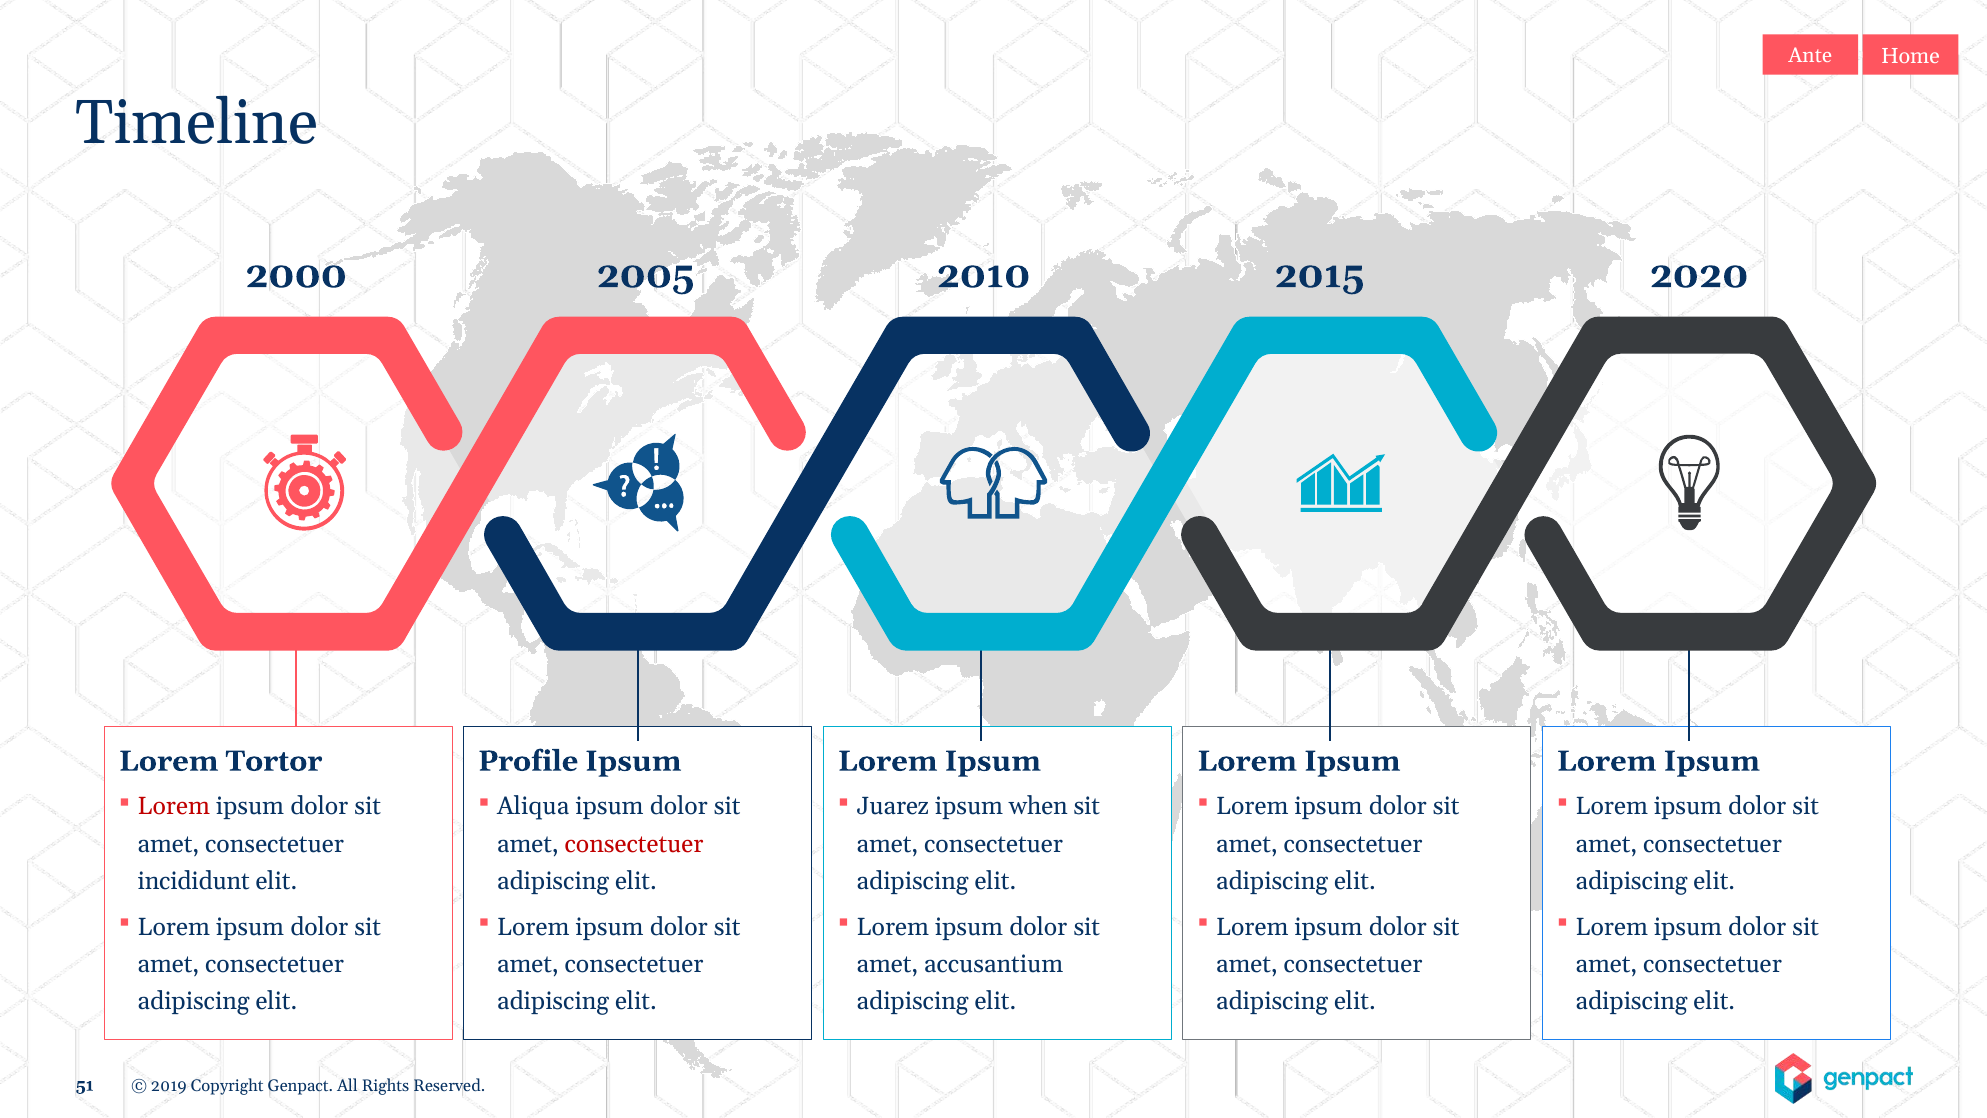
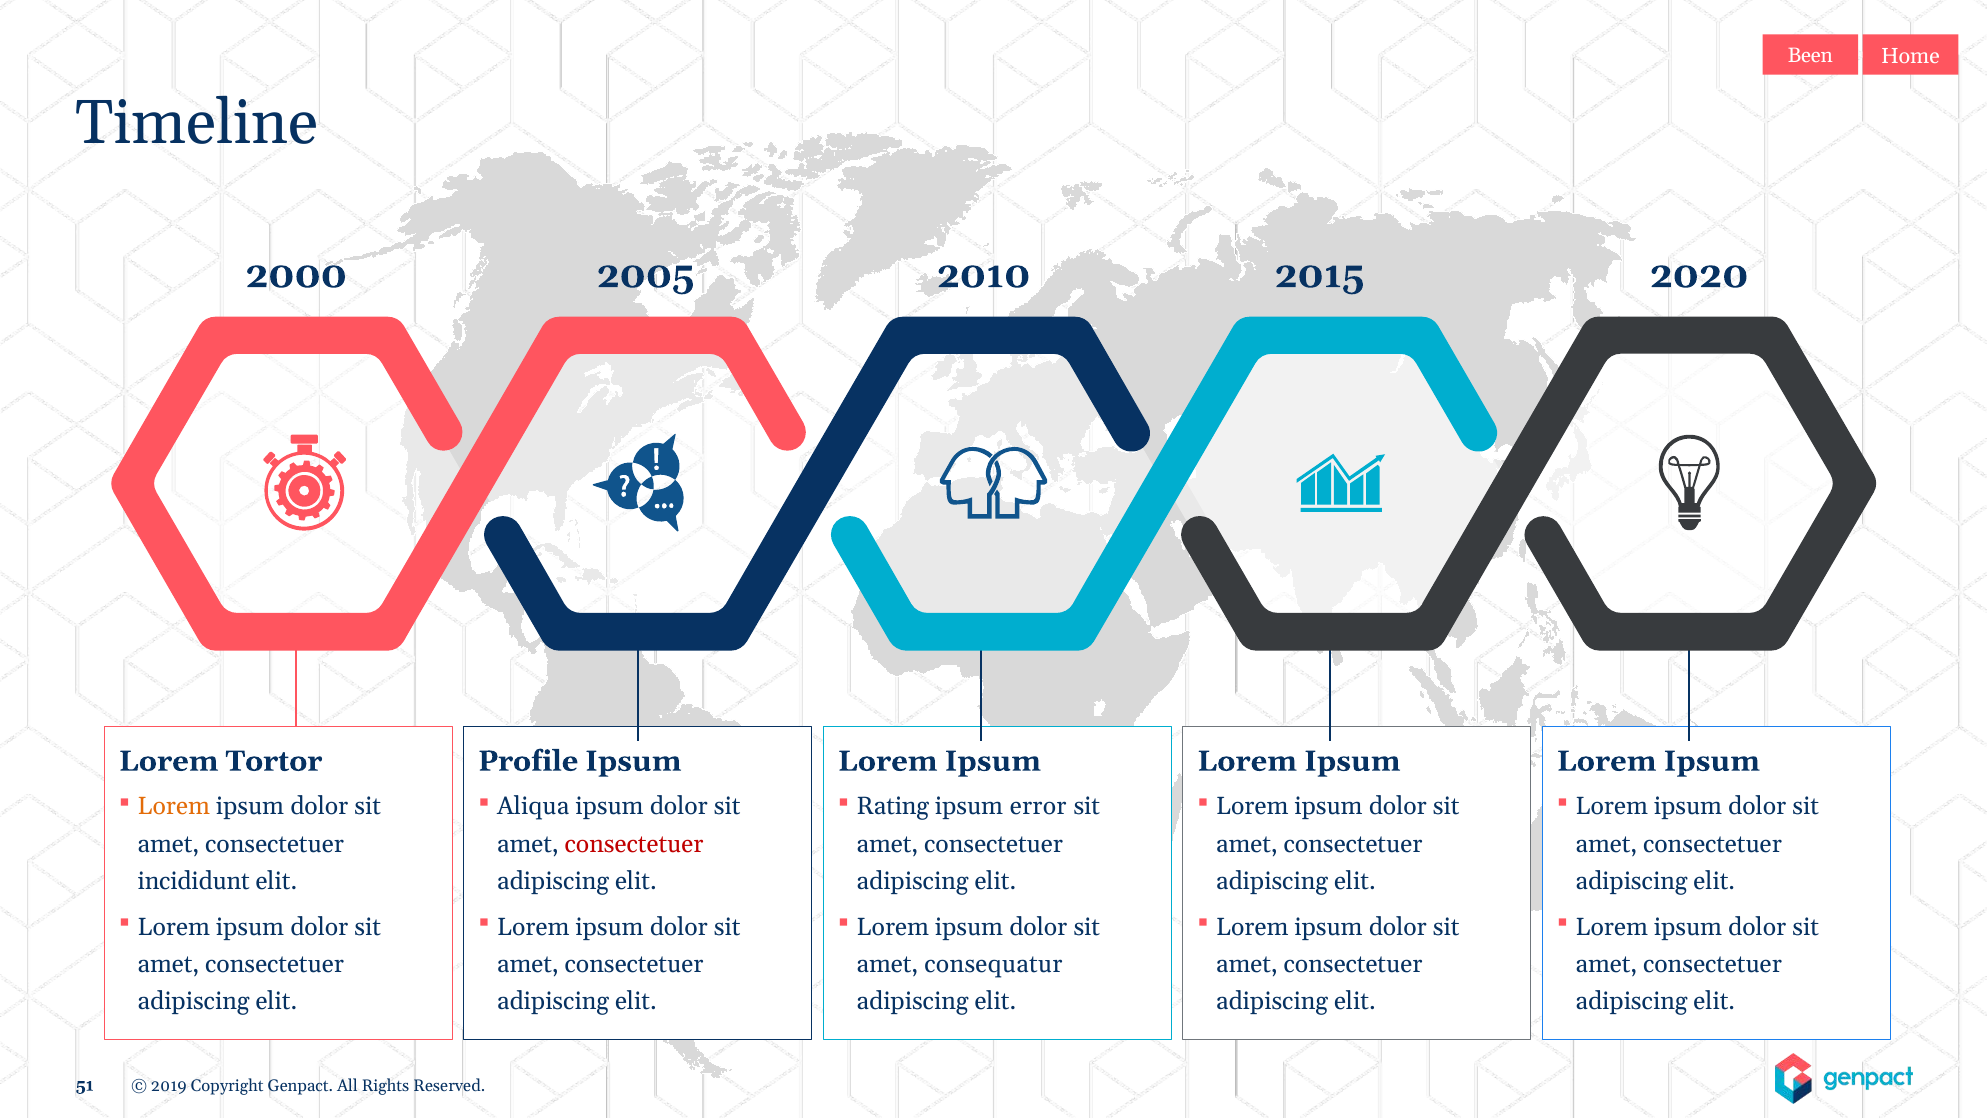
Ante: Ante -> Been (1810, 56)
Lorem colour: red -> orange (174, 807)
Juarez: Juarez -> Rating (893, 807)
when: when -> error (1038, 807)
accusantium: accusantium -> consequatur (994, 964)
